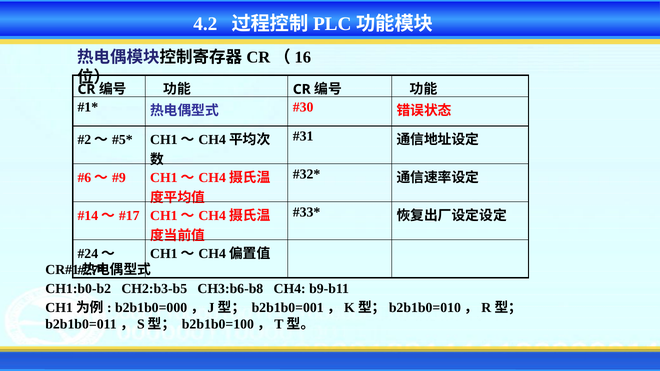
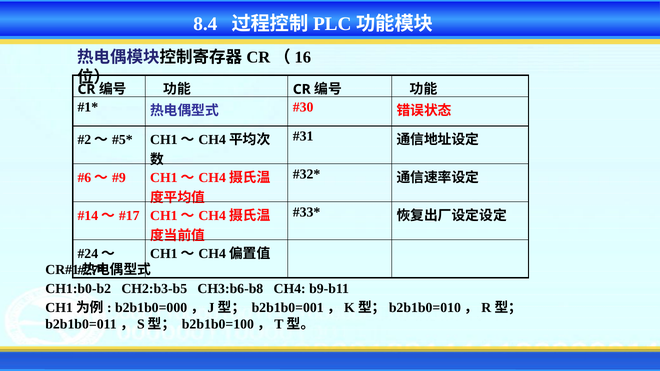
4.2: 4.2 -> 8.4 (205, 24)
